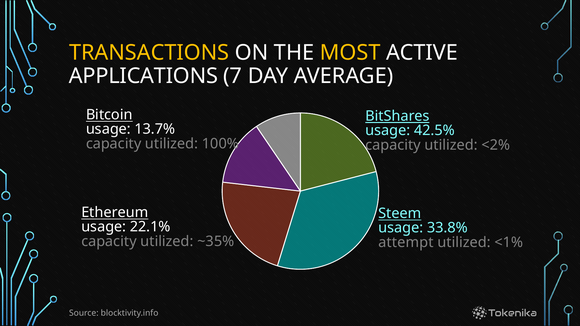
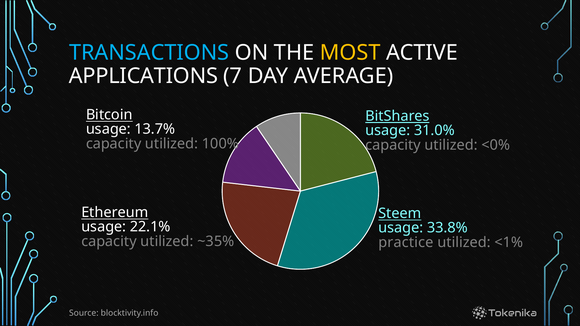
TRANSACTIONS colour: yellow -> light blue (149, 53)
42.5%: 42.5% -> 31.0% (434, 130)
<2%: <2% -> <0% (496, 145)
attempt: attempt -> practice (406, 243)
